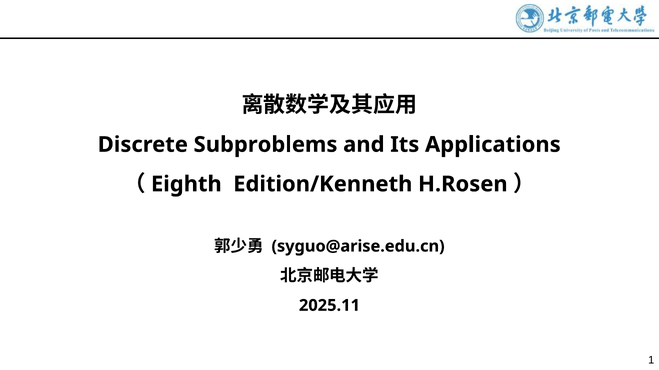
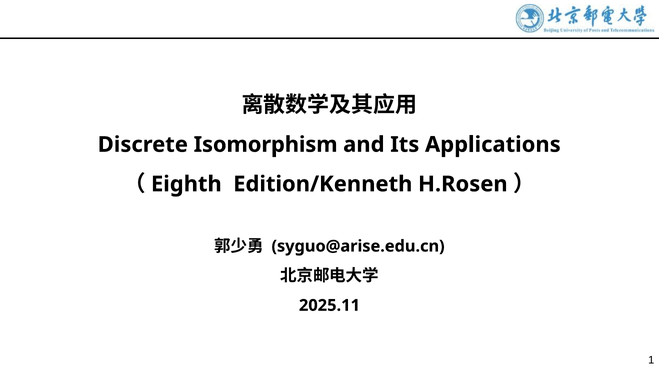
Subproblems: Subproblems -> Isomorphism (266, 145)
